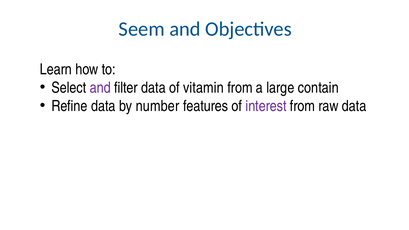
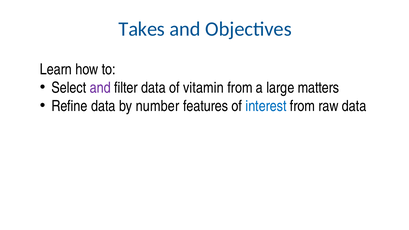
Seem: Seem -> Takes (142, 29)
contain: contain -> matters (318, 88)
interest colour: purple -> blue (266, 106)
